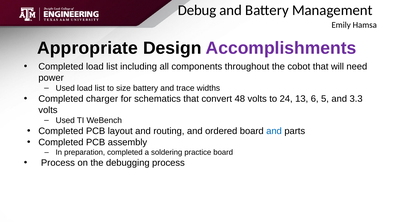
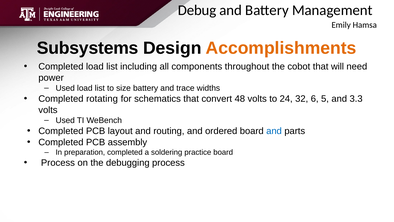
Appropriate: Appropriate -> Subsystems (88, 48)
Accomplishments colour: purple -> orange (281, 48)
charger: charger -> rotating (102, 99)
13: 13 -> 32 (302, 99)
